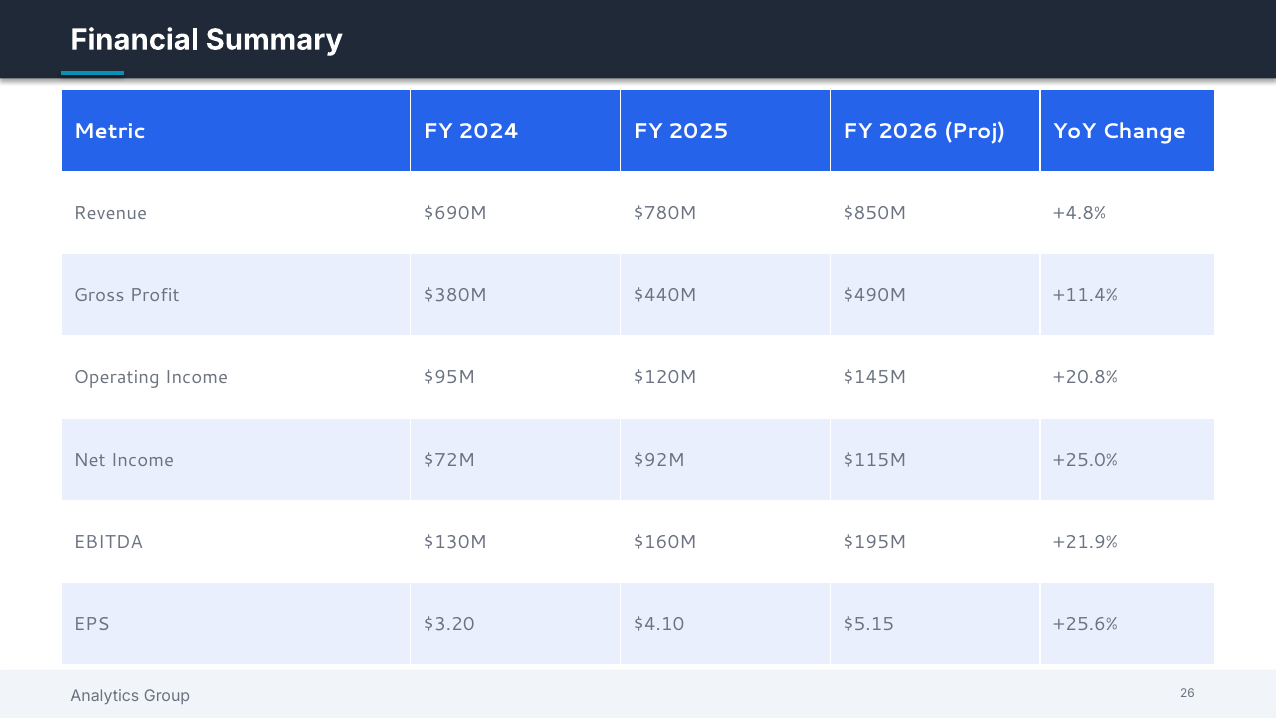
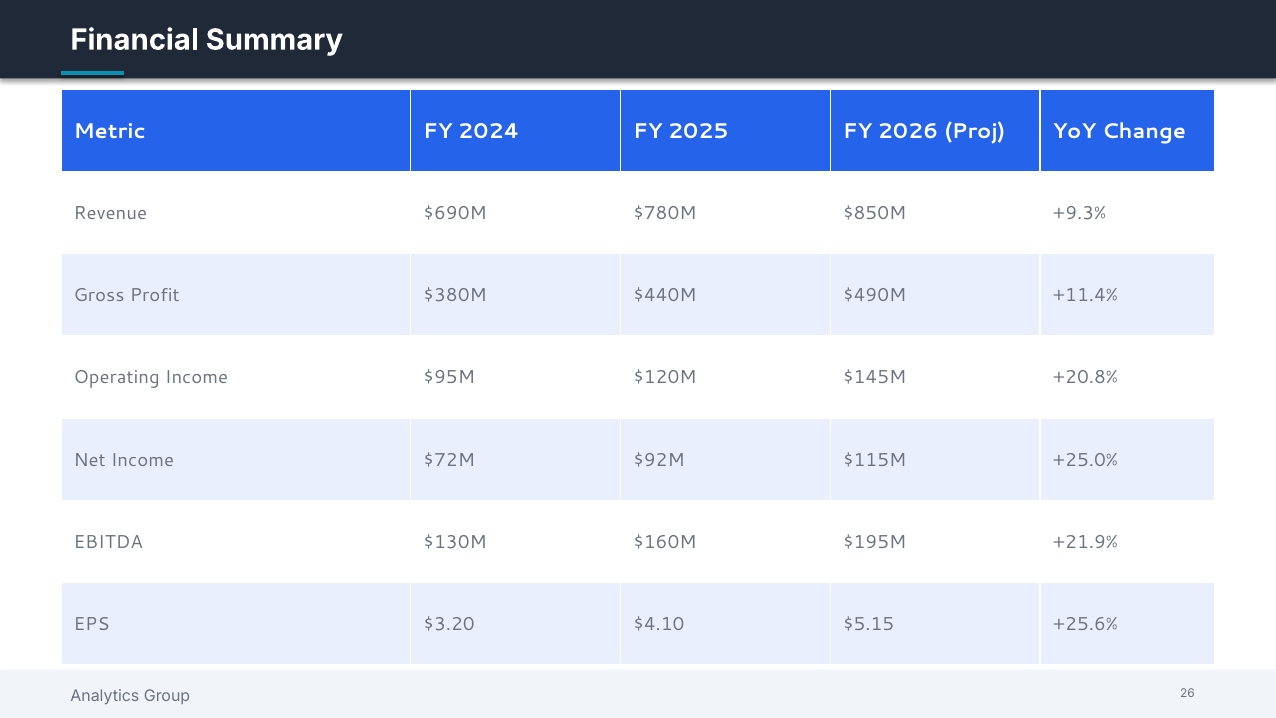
+4.8%: +4.8% -> +9.3% (1079, 213)
